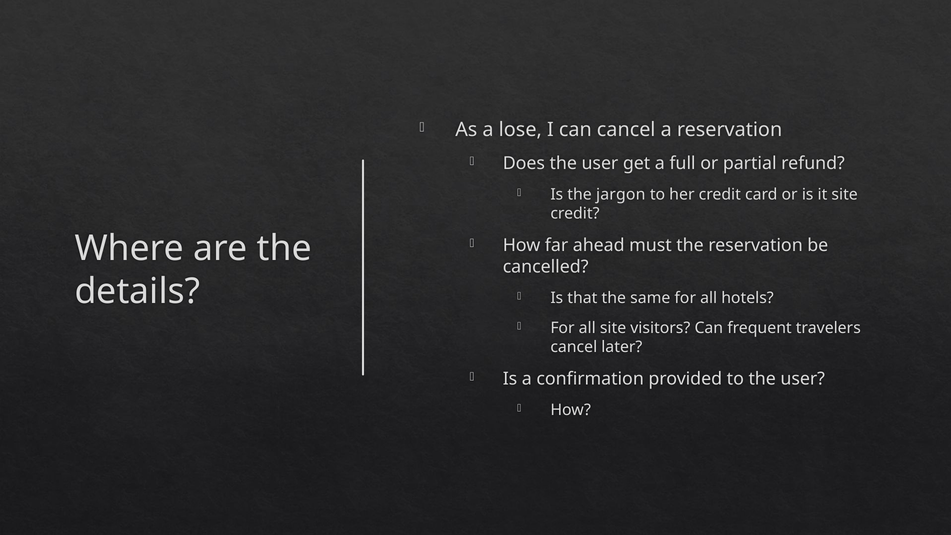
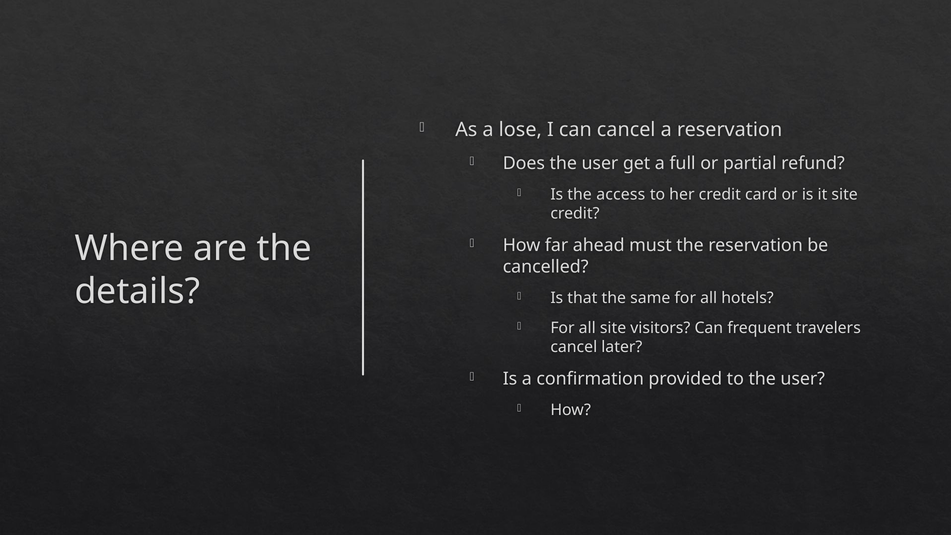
jargon: jargon -> access (621, 195)
